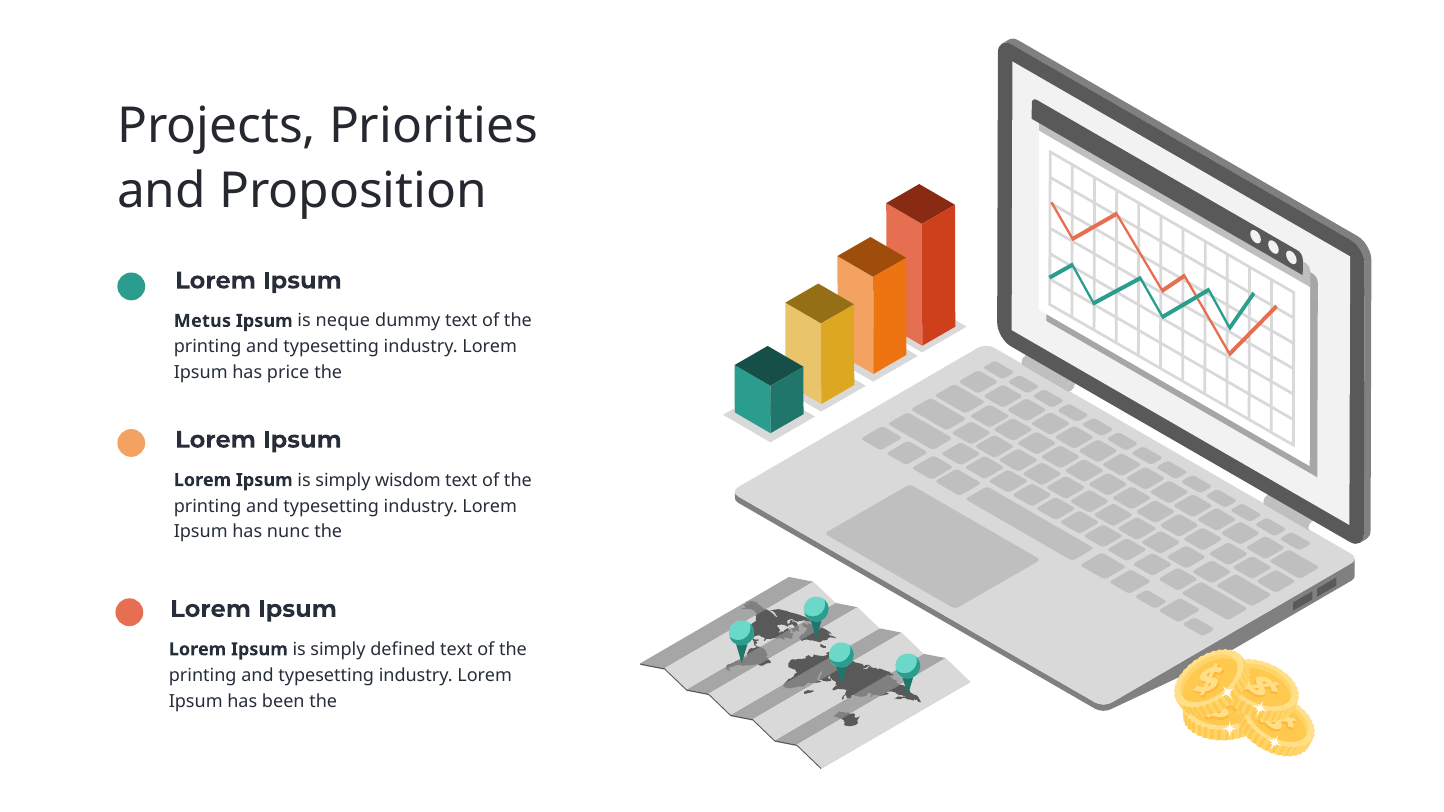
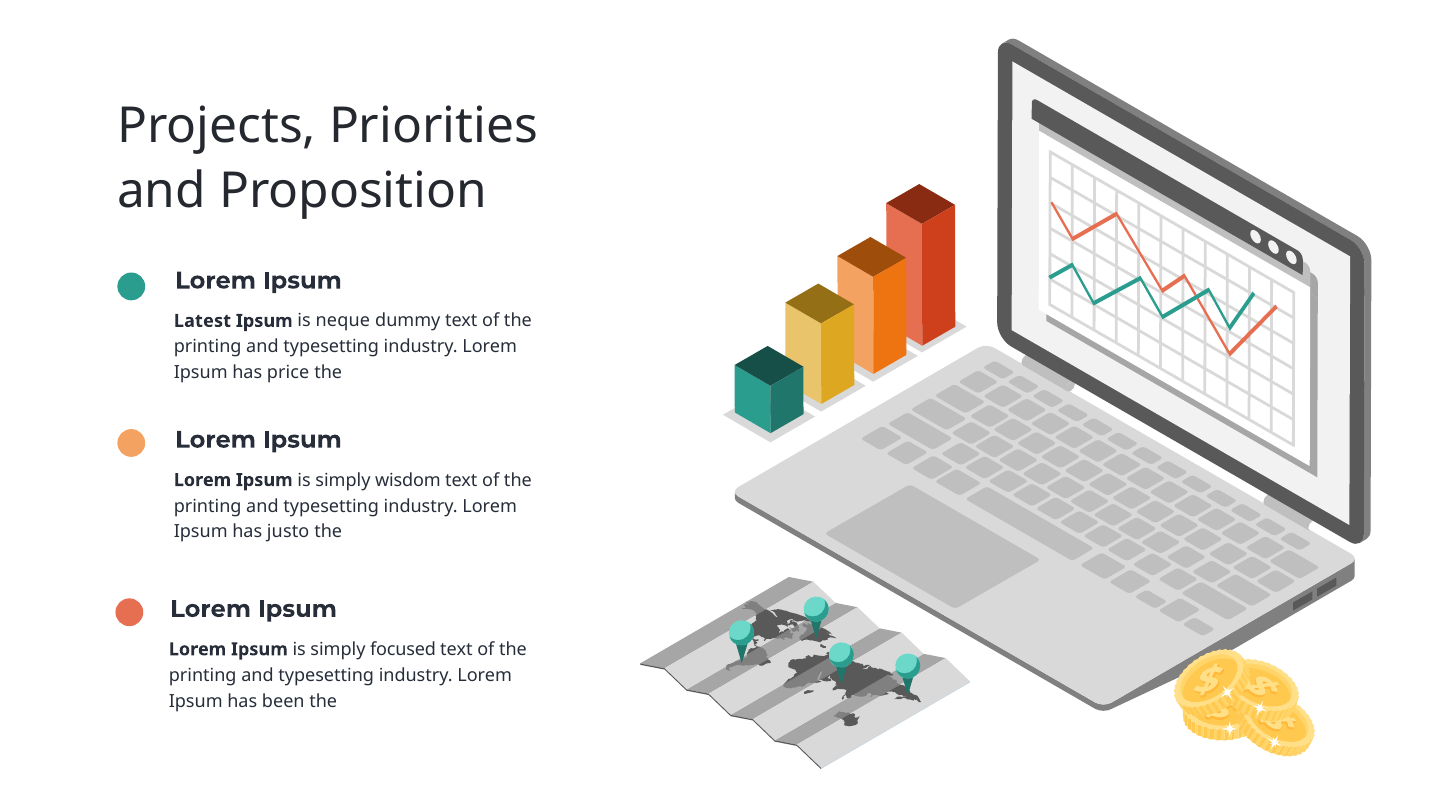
Metus: Metus -> Latest (202, 321)
nunc: nunc -> justo (288, 532)
defined: defined -> focused (403, 650)
